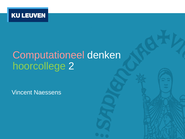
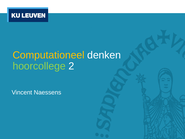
Computationeel colour: pink -> yellow (49, 55)
